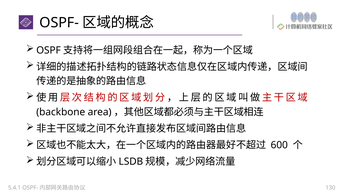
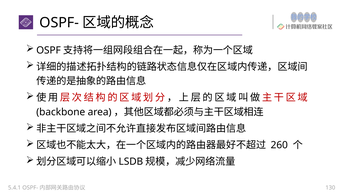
600: 600 -> 260 (279, 145)
